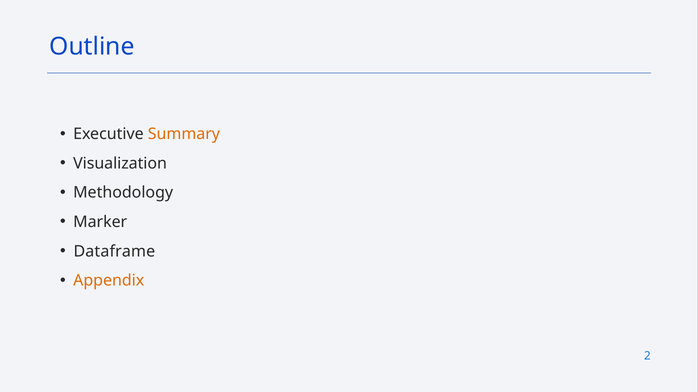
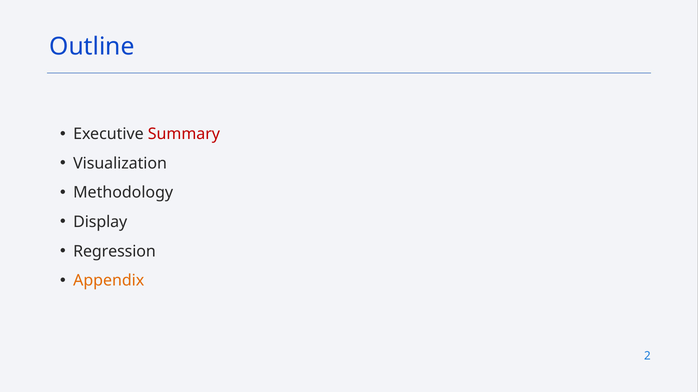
Summary colour: orange -> red (184, 134)
Marker: Marker -> Display (100, 222)
Dataframe: Dataframe -> Regression (115, 252)
